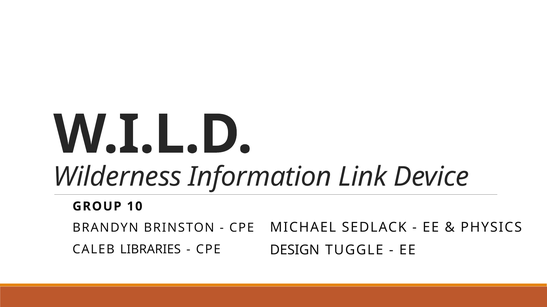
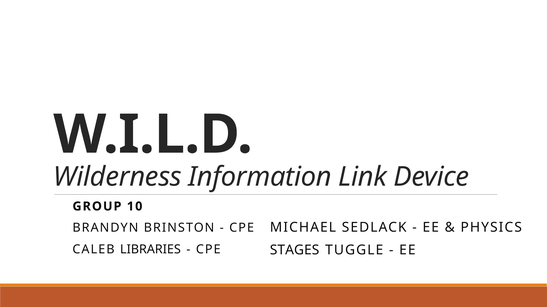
DESIGN: DESIGN -> STAGES (295, 251)
